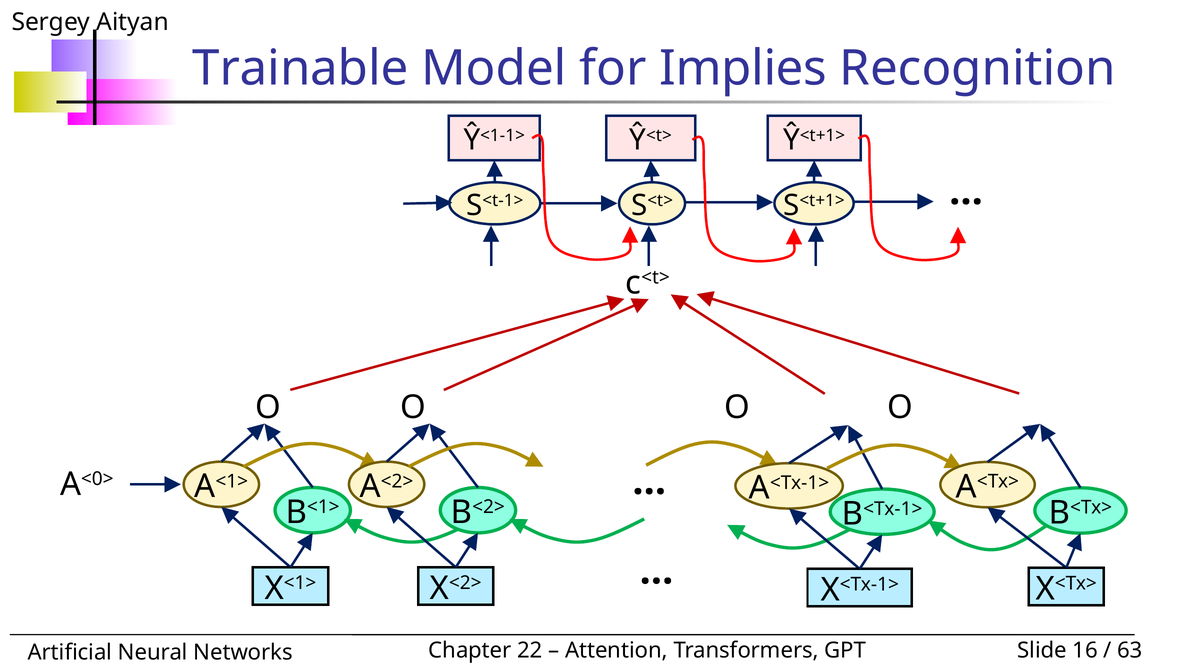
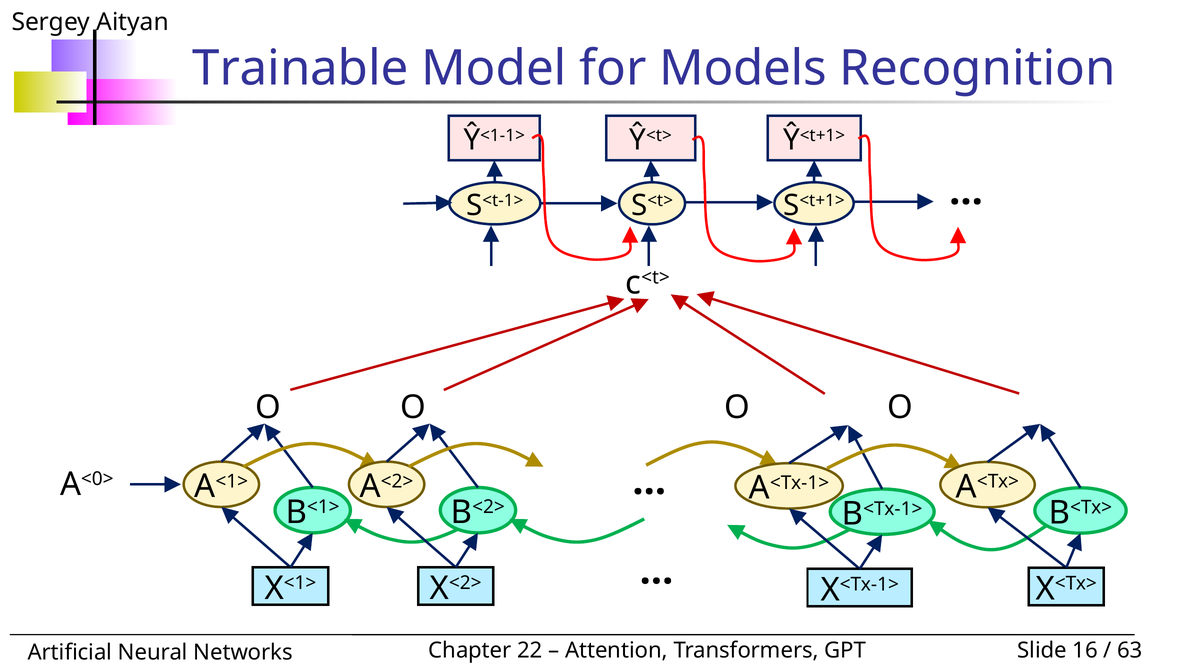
Implies: Implies -> Models (743, 68)
